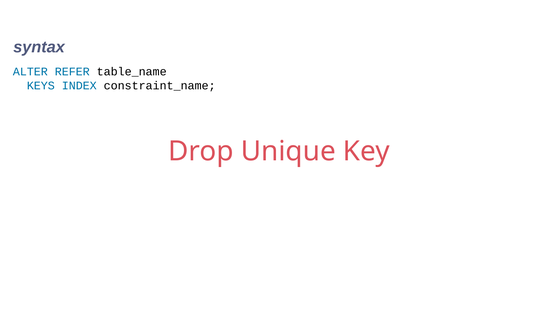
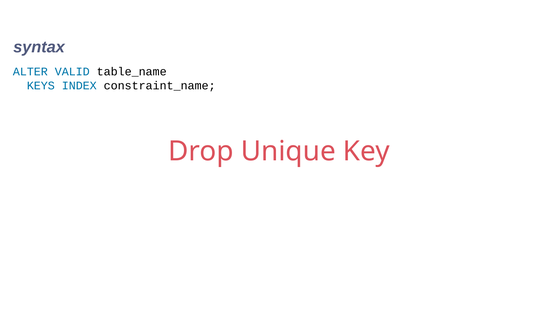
REFER: REFER -> VALID (72, 72)
